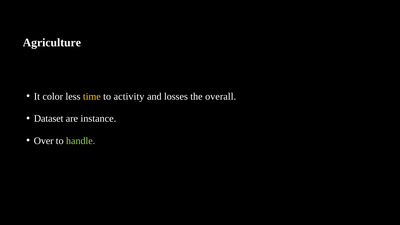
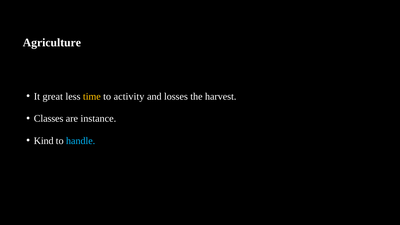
color: color -> great (53, 96)
overall: overall -> harvest (221, 96)
Dataset: Dataset -> Classes (49, 119)
Over: Over -> Kind (44, 141)
handle colour: light green -> light blue (81, 141)
